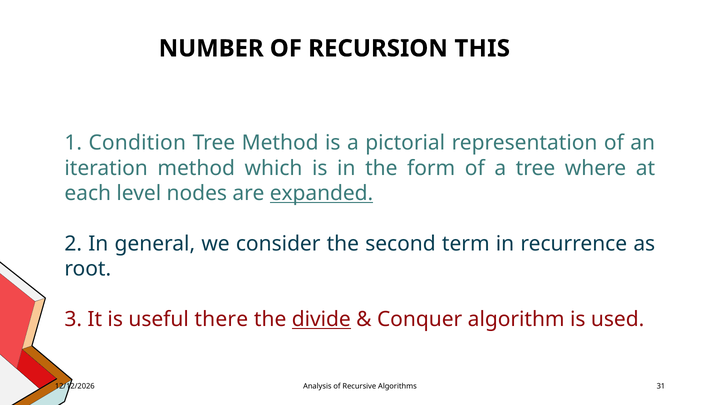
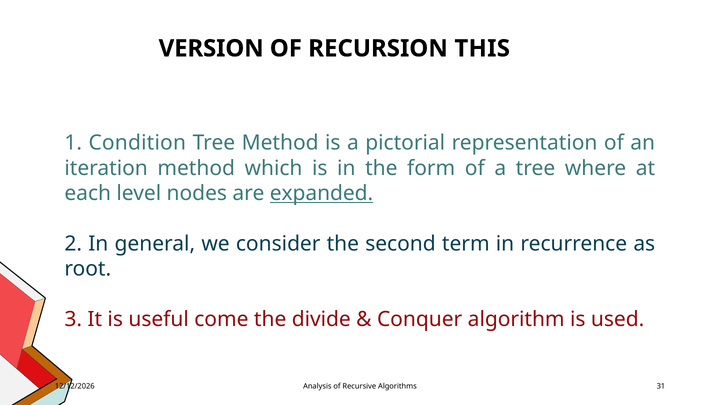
NUMBER: NUMBER -> VERSION (211, 48)
there: there -> come (221, 319)
divide underline: present -> none (321, 319)
